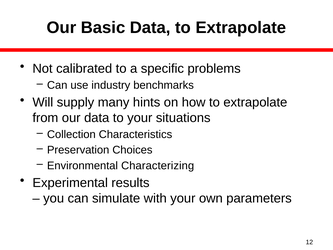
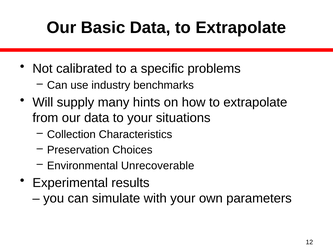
Characterizing: Characterizing -> Unrecoverable (158, 165)
